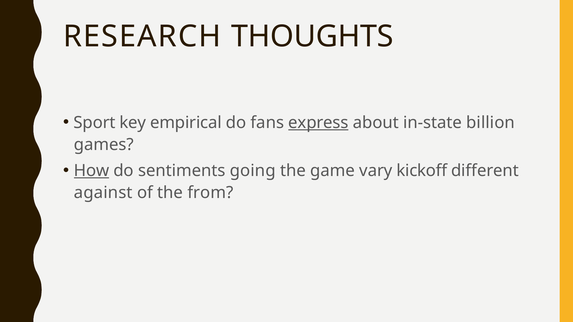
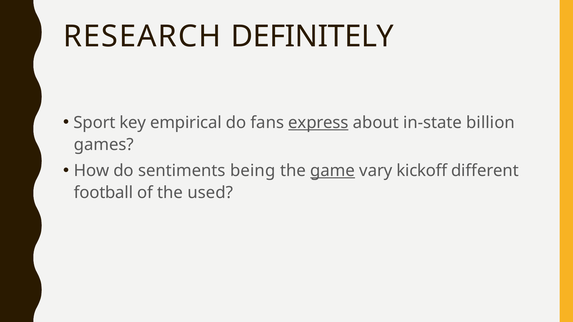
THOUGHTS: THOUGHTS -> DEFINITELY (312, 36)
How underline: present -> none (92, 171)
going: going -> being (253, 171)
game underline: none -> present (333, 171)
against: against -> football (103, 193)
from: from -> used (210, 193)
